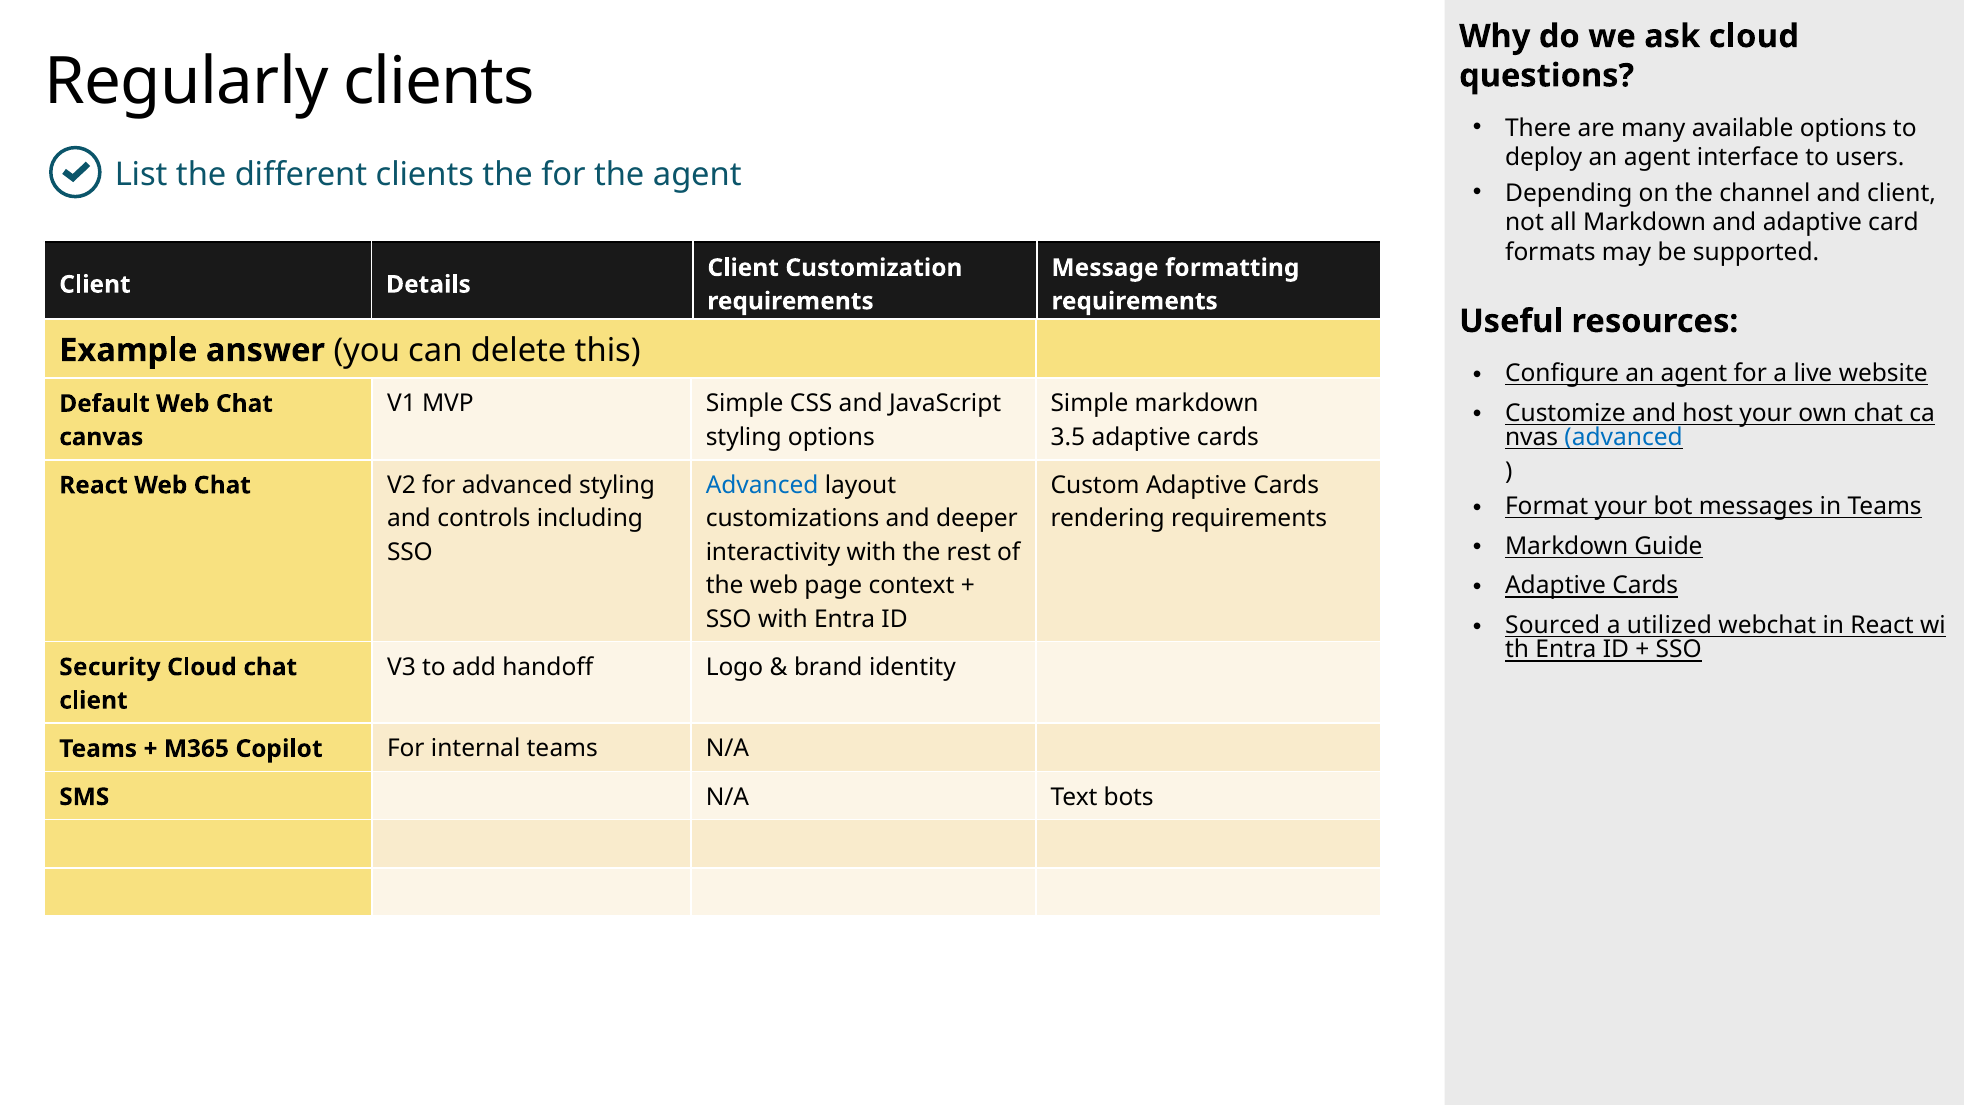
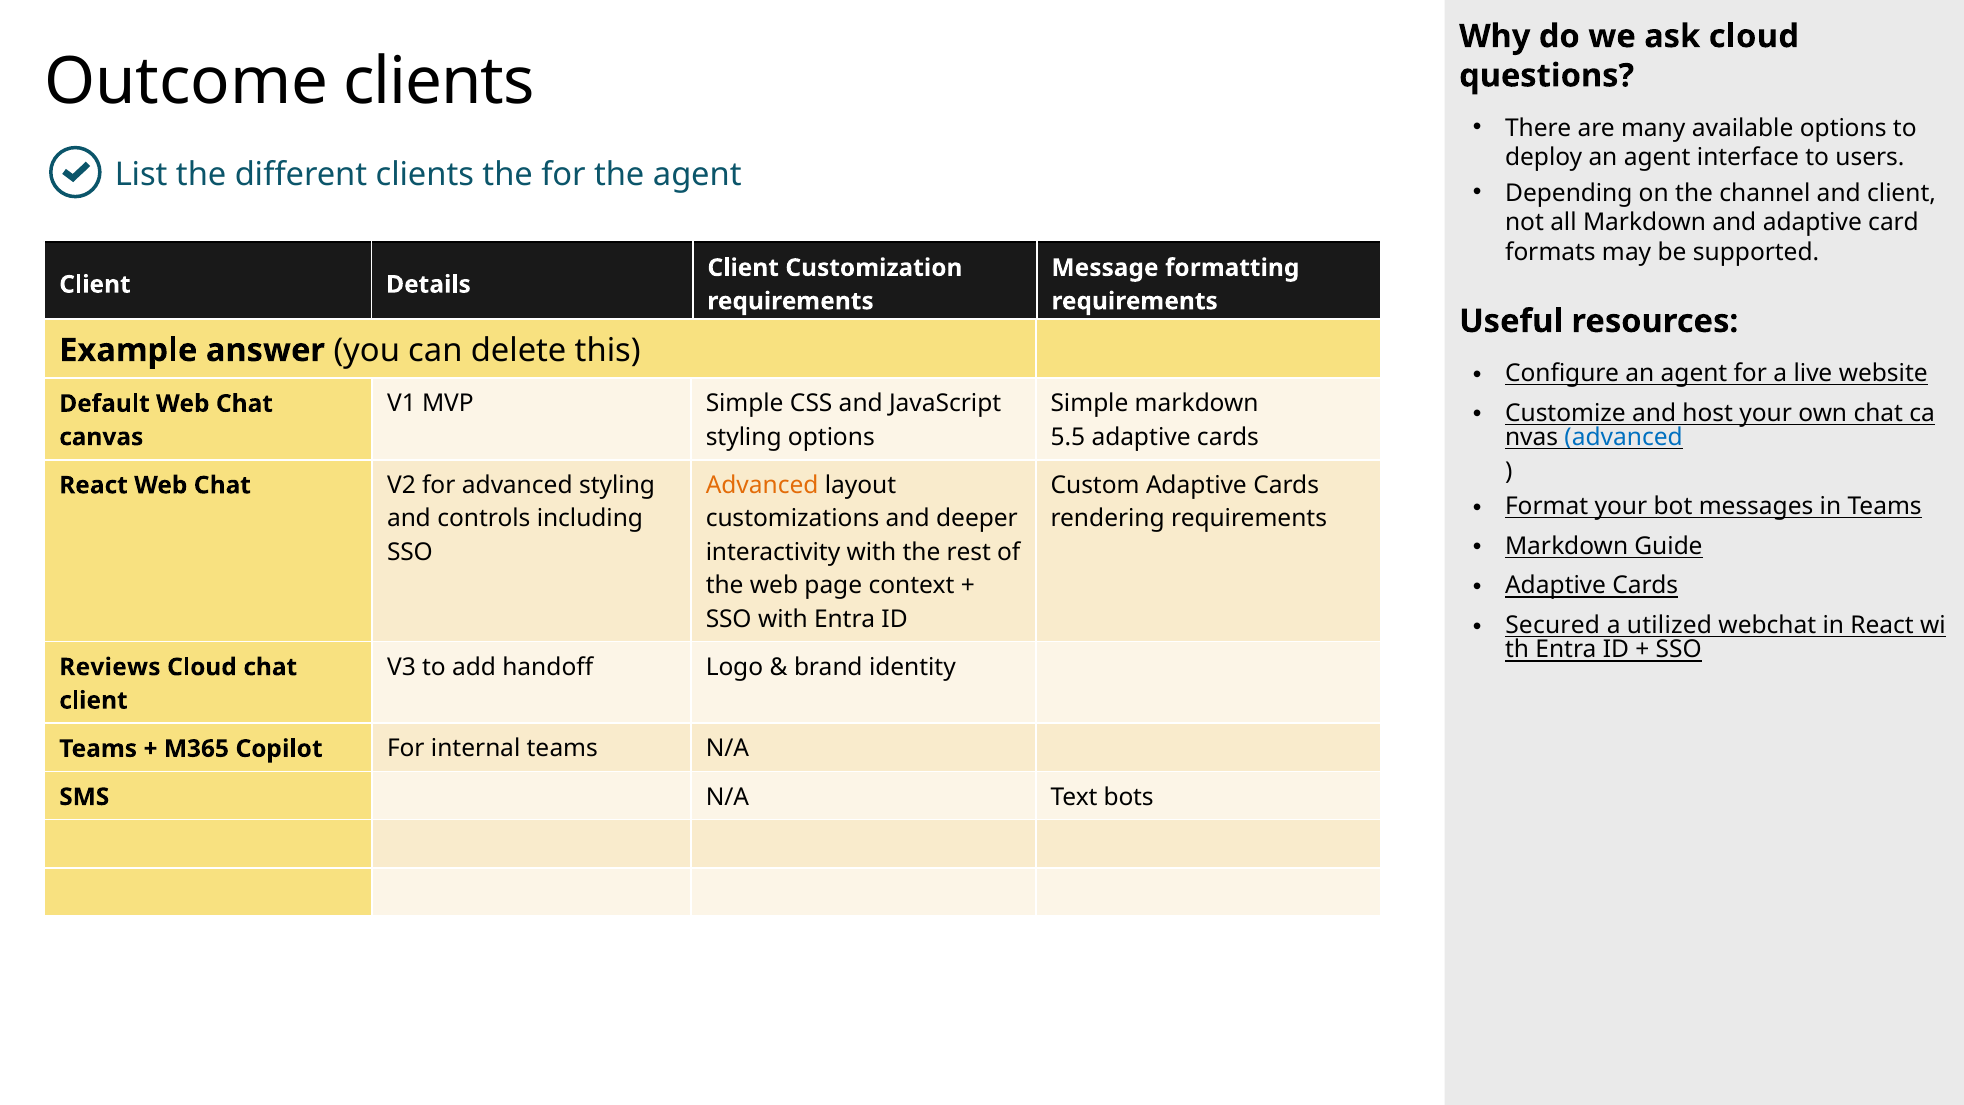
Regularly: Regularly -> Outcome (186, 82)
3.5: 3.5 -> 5.5 (1068, 437)
Advanced colour: blue -> orange (762, 485)
Sourced: Sourced -> Secured (1553, 625)
Security: Security -> Reviews (110, 667)
